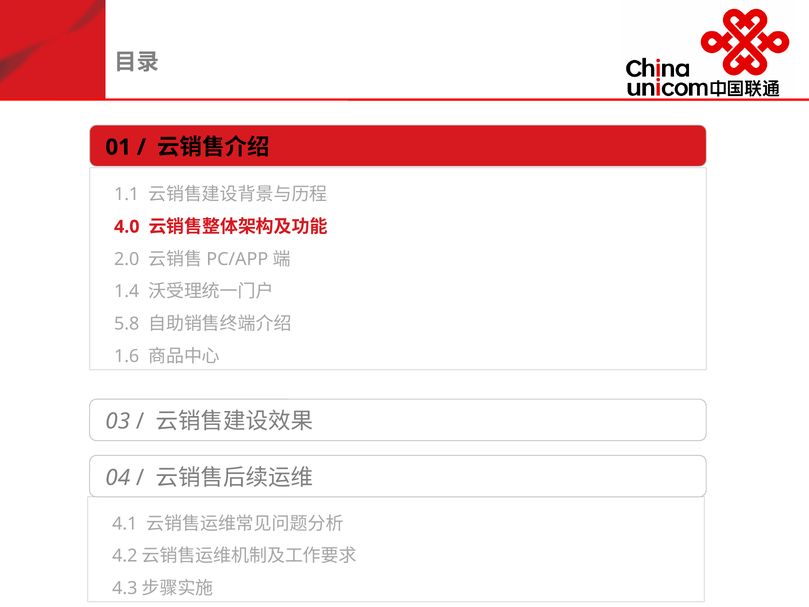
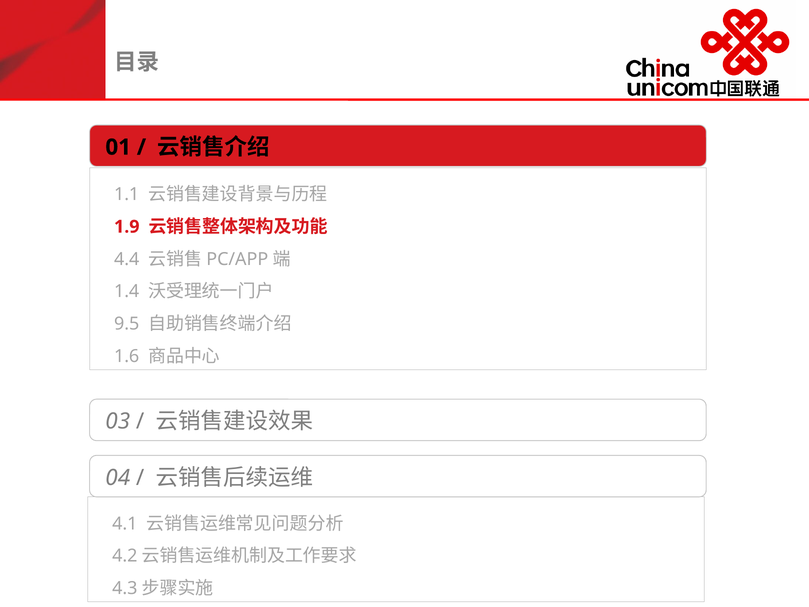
4.0: 4.0 -> 1.9 (127, 227)
2.0: 2.0 -> 4.4 (127, 259)
5.8: 5.8 -> 9.5 (127, 324)
